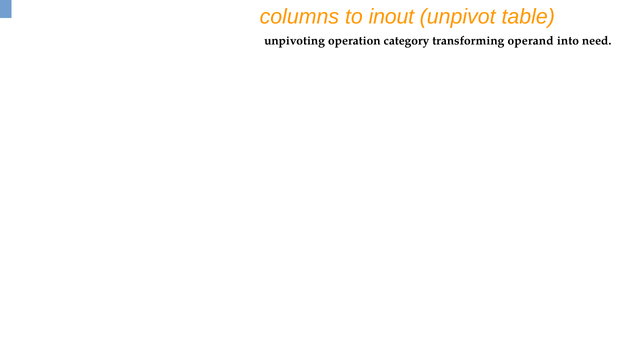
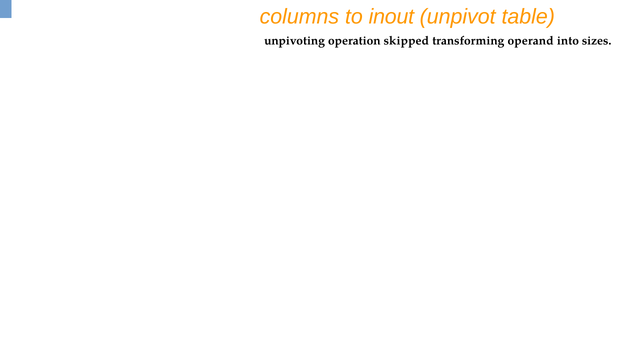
category: category -> skipped (406, 41)
need: need -> sizes (597, 41)
